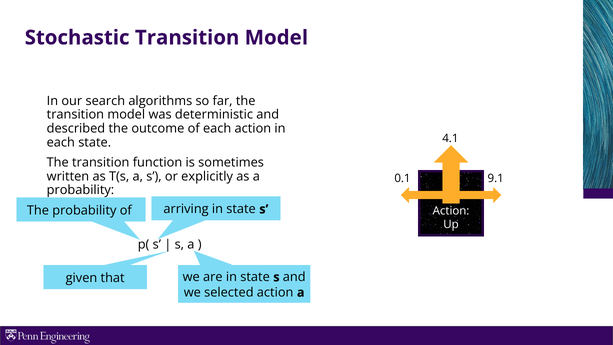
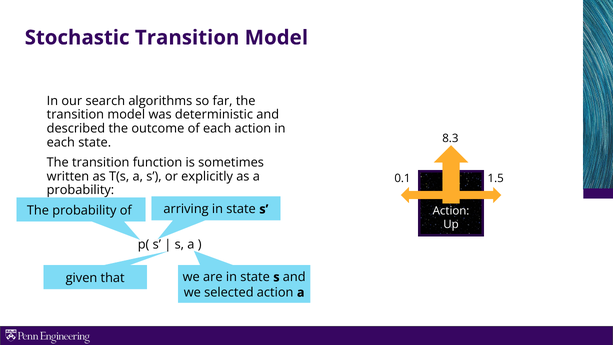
4.1: 4.1 -> 8.3 (450, 138)
9.1: 9.1 -> 1.5 (496, 178)
